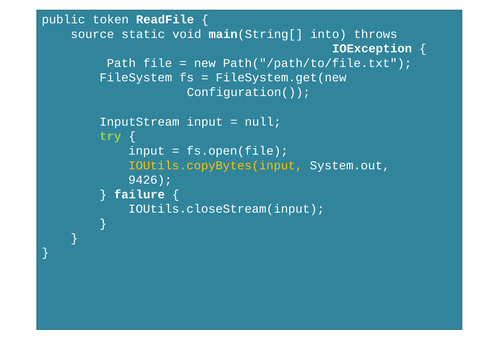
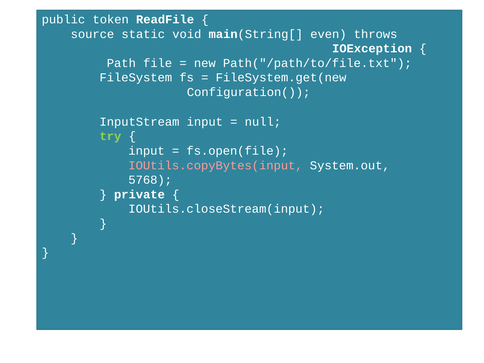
into: into -> even (328, 34)
IOUtils.copyBytes(input colour: yellow -> pink (216, 165)
9426: 9426 -> 5768 (150, 180)
failure: failure -> private (139, 194)
